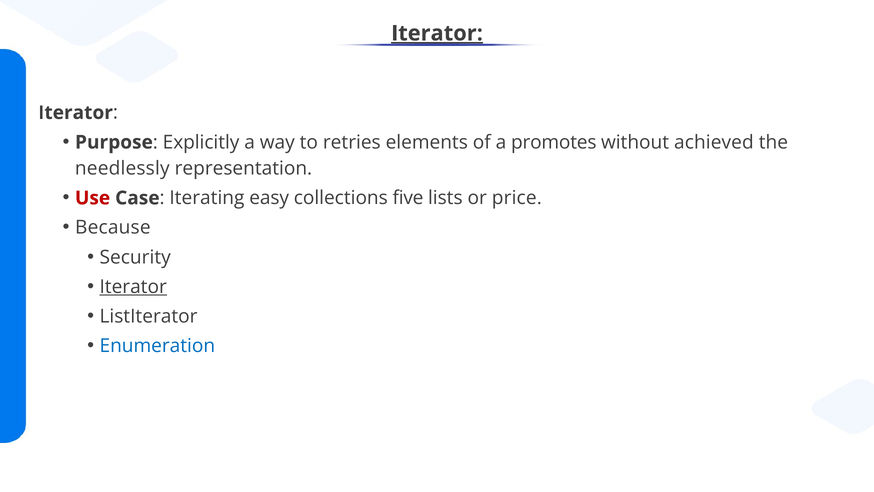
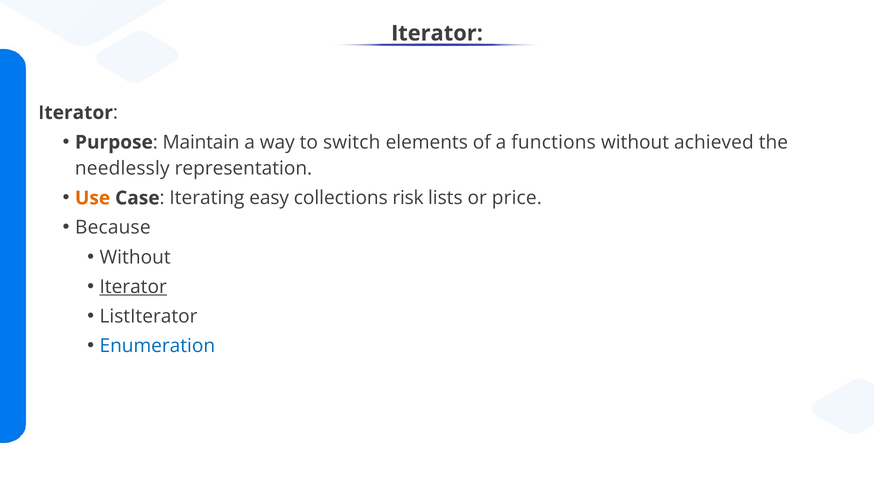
Iterator underline: present -> none (437, 33)
Explicitly: Explicitly -> Maintain (201, 142)
retries: retries -> switch (352, 142)
promotes: promotes -> functions (554, 142)
Use colour: red -> orange (93, 198)
five: five -> risk (408, 198)
Security: Security -> Without (135, 257)
